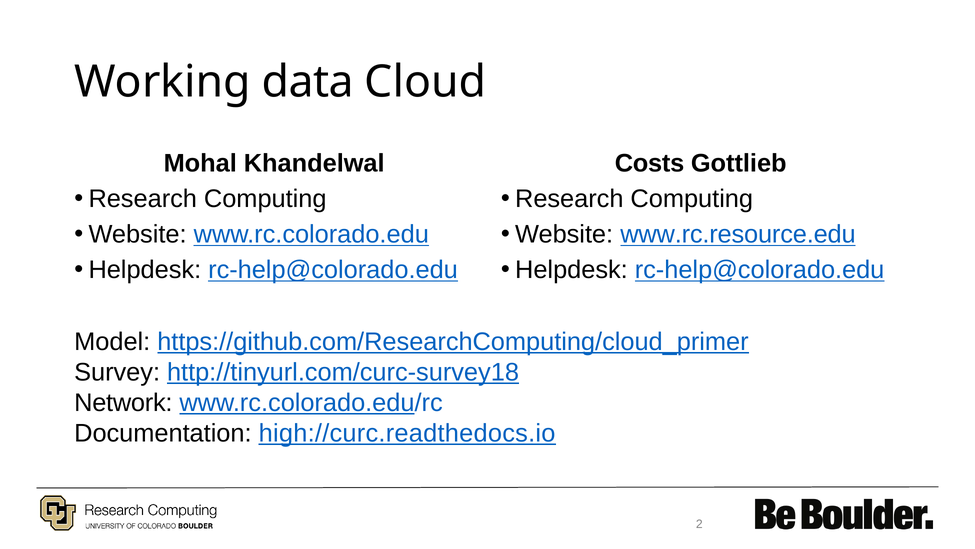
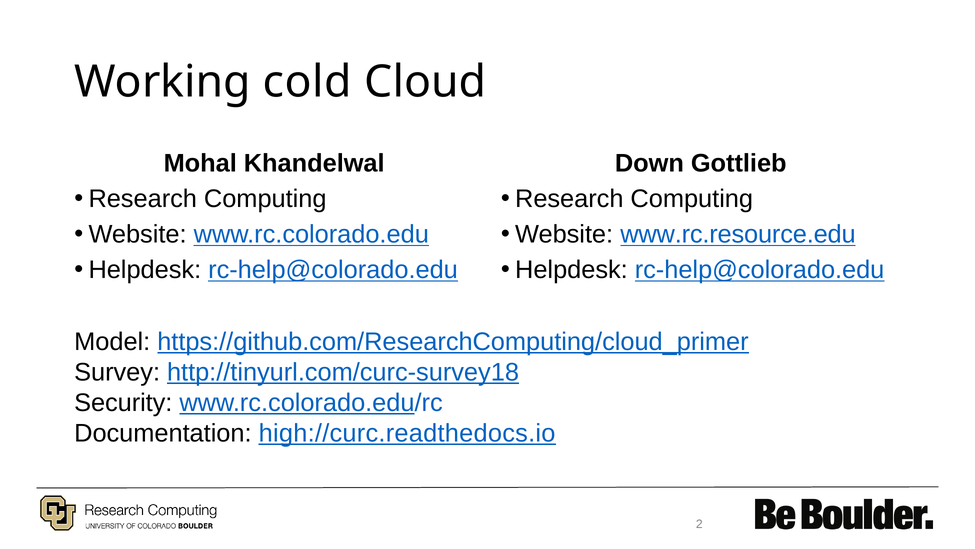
data: data -> cold (307, 82)
Costs: Costs -> Down (649, 163)
Network: Network -> Security (123, 402)
